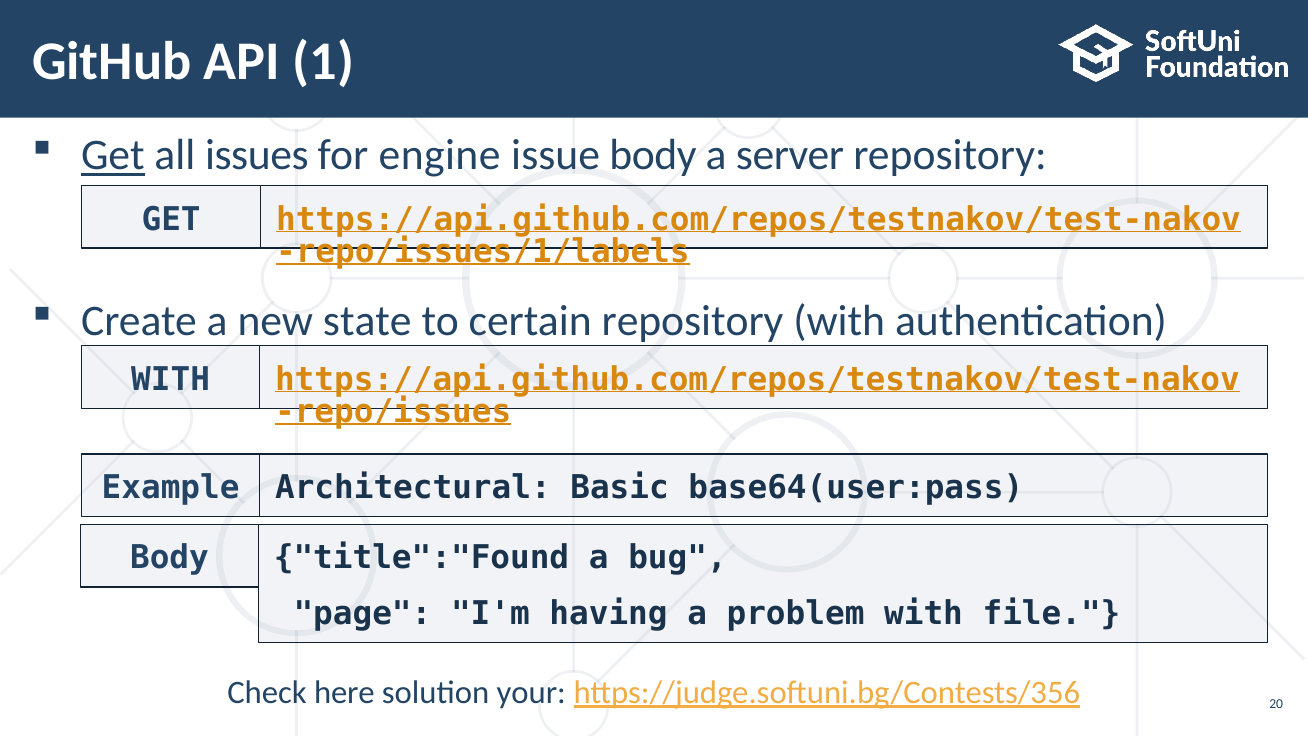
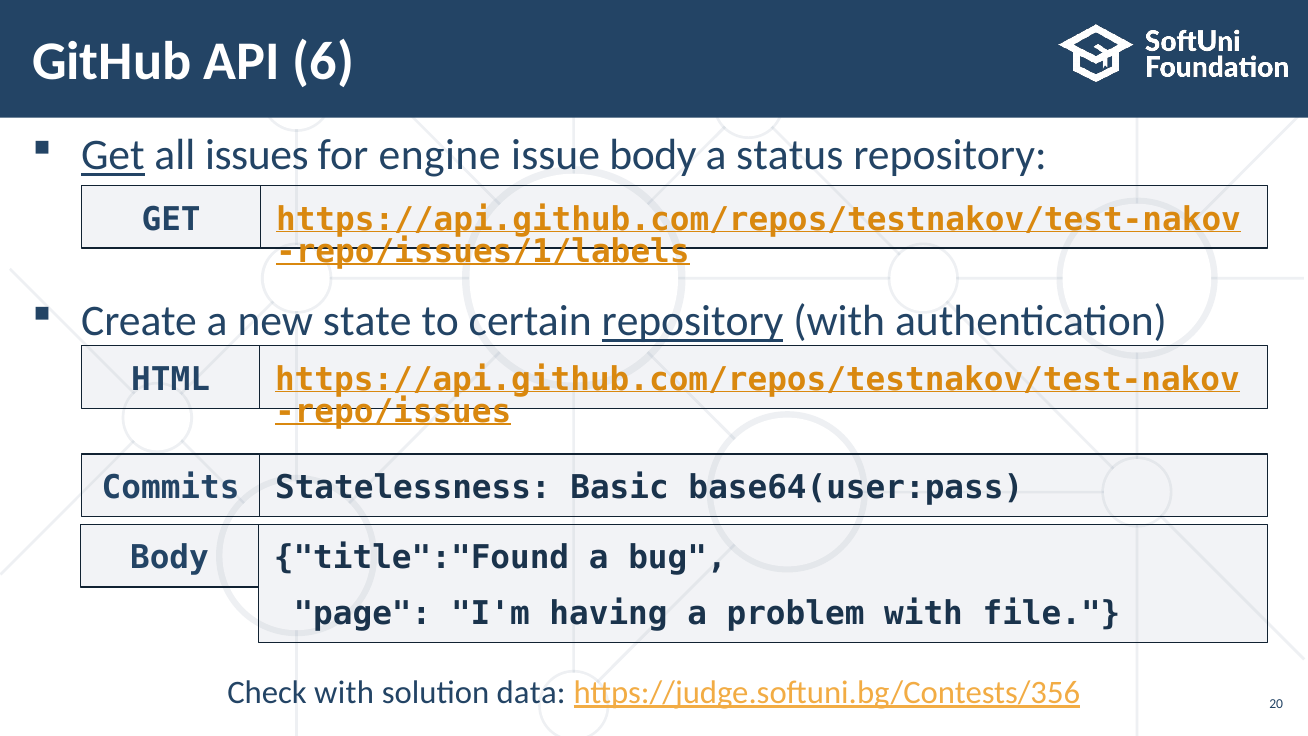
1: 1 -> 6 (323, 62)
server: server -> status (790, 156)
repository underline: none -> present (692, 322)
WITH: WITH -> HTML (171, 379)
Example: Example -> Commits (171, 488)
Architectural: Architectural -> Statelessness (413, 488)
Check here: here -> with (344, 693)
your: your -> data (531, 693)
